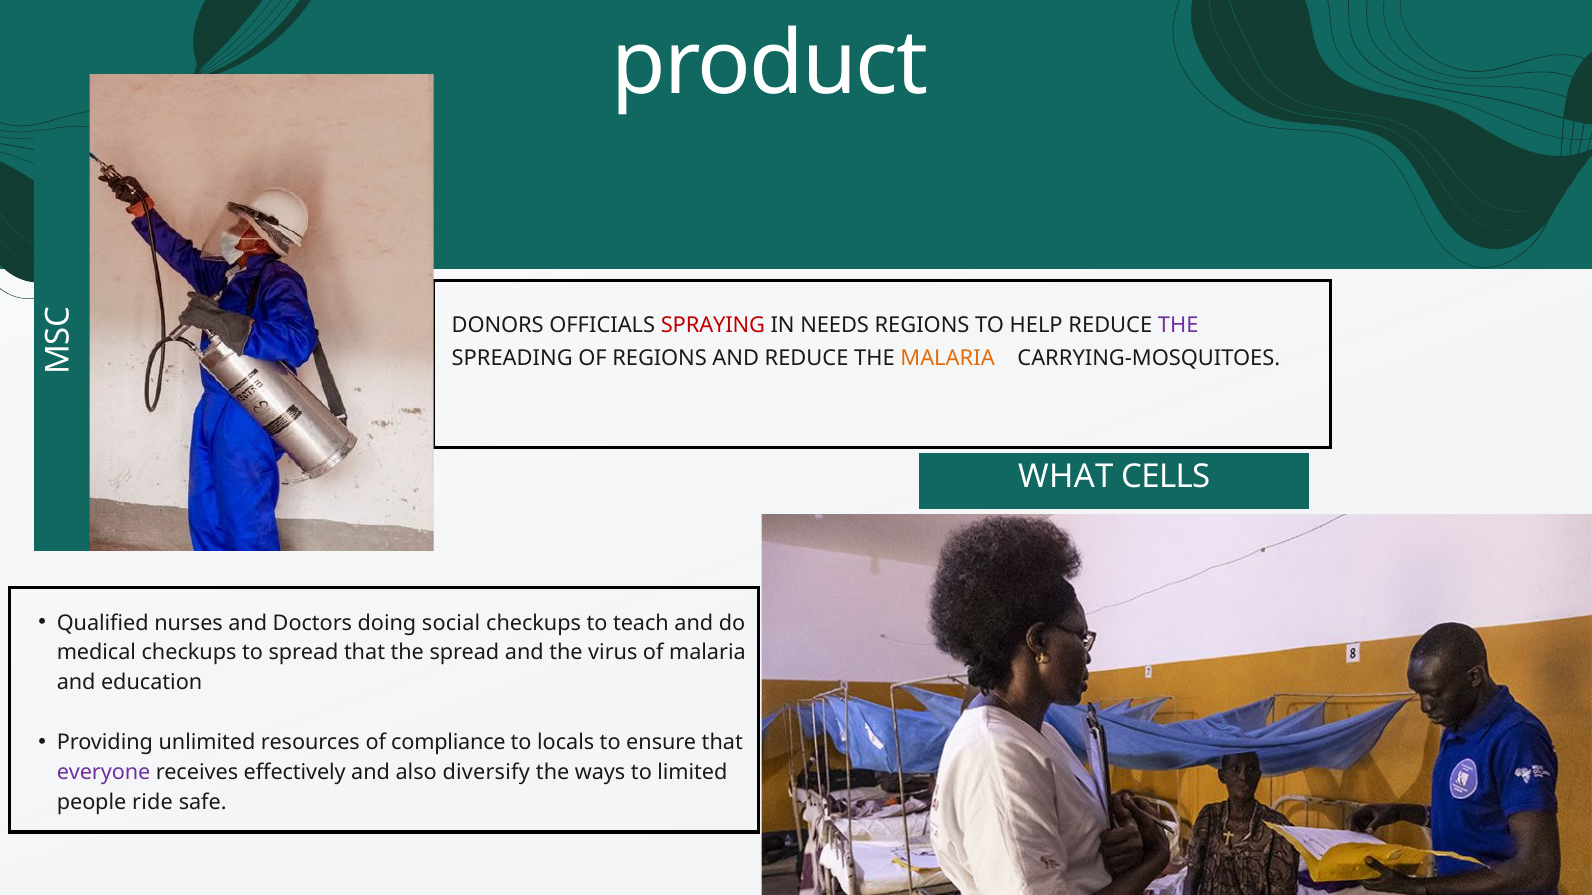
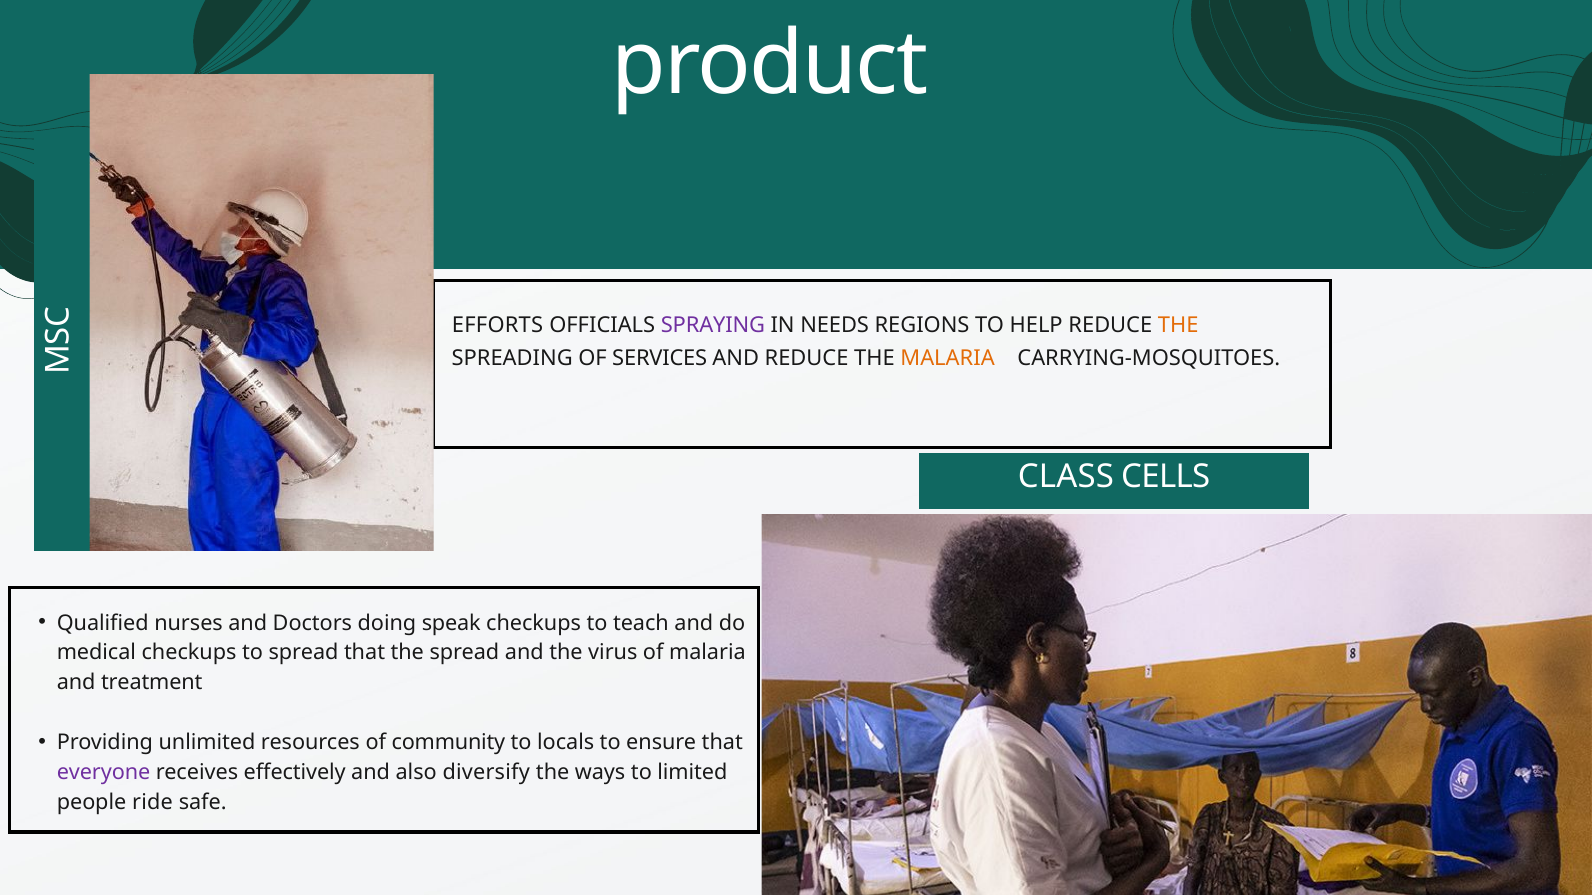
DONORS: DONORS -> EFFORTS (498, 326)
SPRAYING colour: red -> purple (713, 326)
THE colour: purple -> orange (1178, 326)
OF REGIONS: REGIONS -> SERVICES (660, 359)
WHAT: WHAT -> CLASS (1066, 477)
social: social -> speak (451, 623)
education: education -> treatment (152, 683)
compliance: compliance -> community (448, 743)
